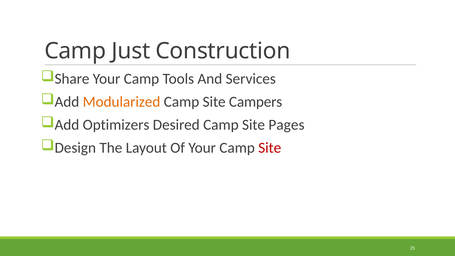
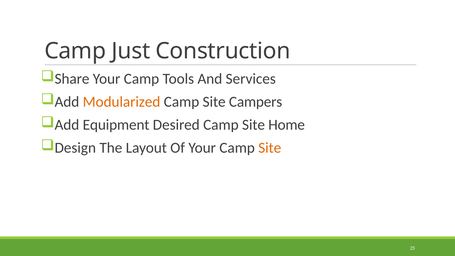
Optimizers: Optimizers -> Equipment (116, 125)
Pages: Pages -> Home (287, 125)
Site colour: red -> orange (270, 148)
